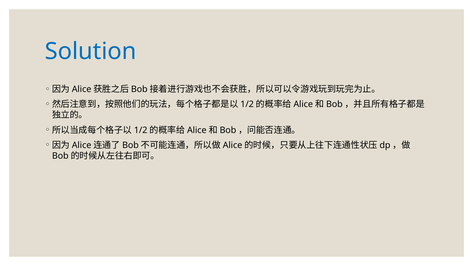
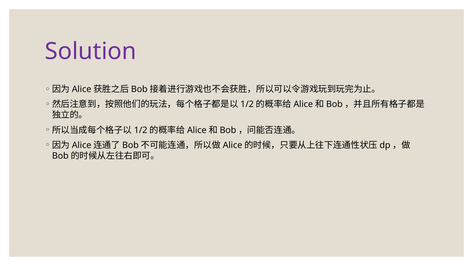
Solution colour: blue -> purple (91, 51)
